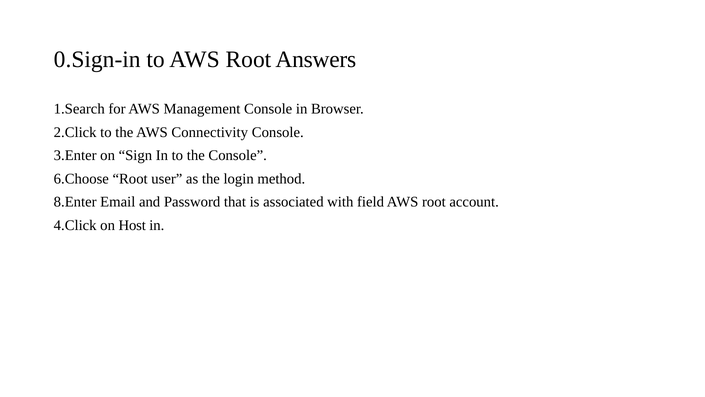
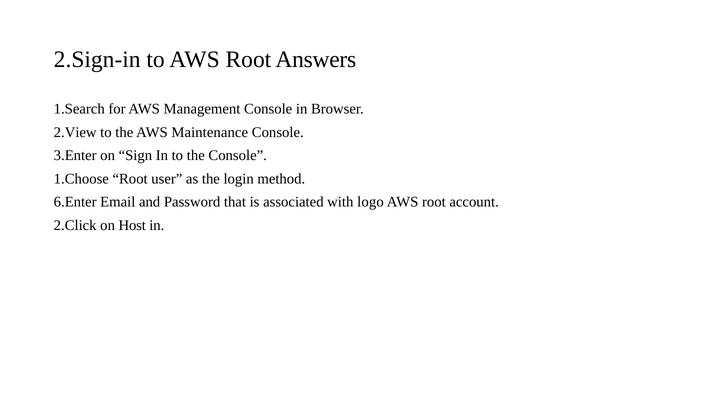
0.Sign-in: 0.Sign-in -> 2.Sign-in (97, 59)
2.Click: 2.Click -> 2.View (75, 132)
Connectivity: Connectivity -> Maintenance (210, 132)
6.Choose: 6.Choose -> 1.Choose (81, 178)
8.Enter: 8.Enter -> 6.Enter (75, 202)
field: field -> logo (370, 202)
4.Click: 4.Click -> 2.Click (75, 225)
